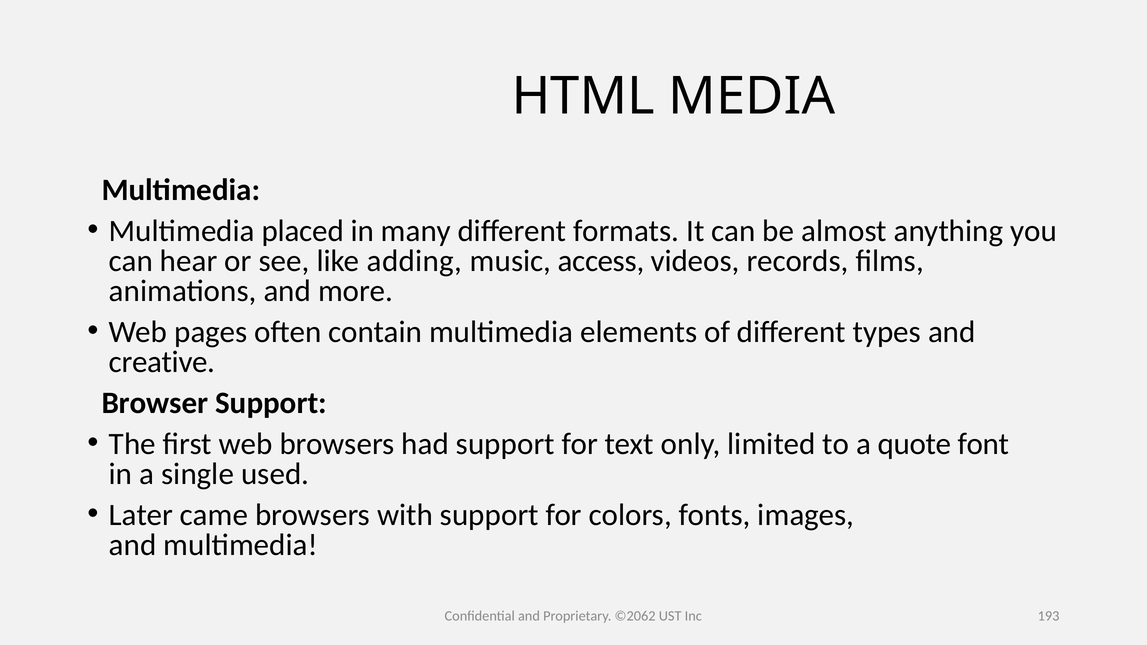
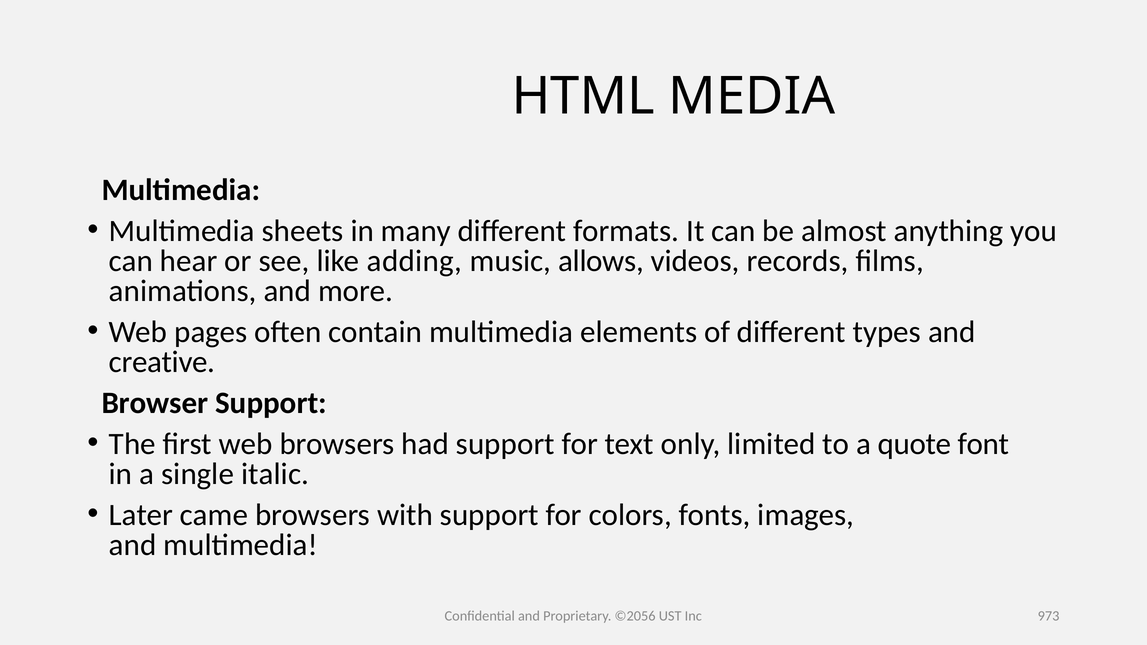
placed: placed -> sheets (303, 231)
access: access -> allows (601, 261)
used: used -> italic (275, 474)
©2062: ©2062 -> ©2056 (635, 616)
193: 193 -> 973 (1049, 616)
